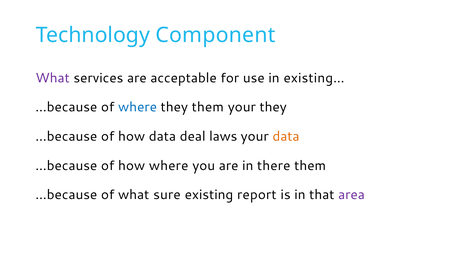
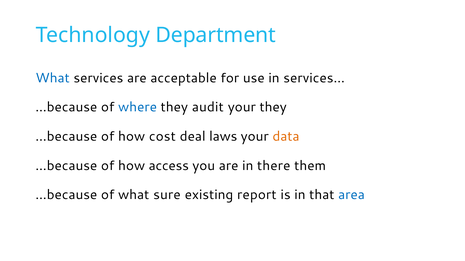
Component: Component -> Department (216, 35)
What colour: purple -> blue (53, 78)
existing…: existing… -> services… (314, 78)
they them: them -> audit (208, 107)
how data: data -> cost (162, 137)
how where: where -> access (169, 166)
area colour: purple -> blue (351, 195)
